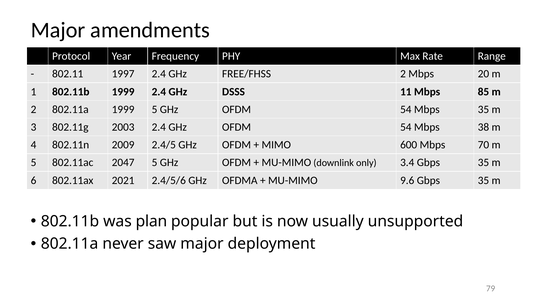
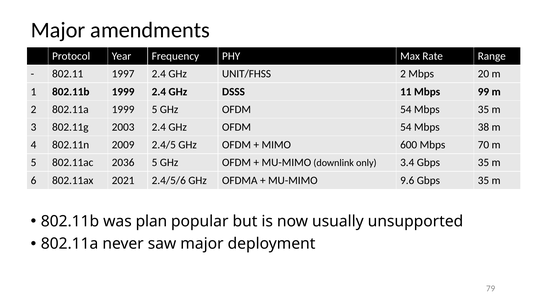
FREE/FHSS: FREE/FHSS -> UNIT/FHSS (247, 74)
85: 85 -> 99 (483, 92)
2047: 2047 -> 2036 (123, 162)
